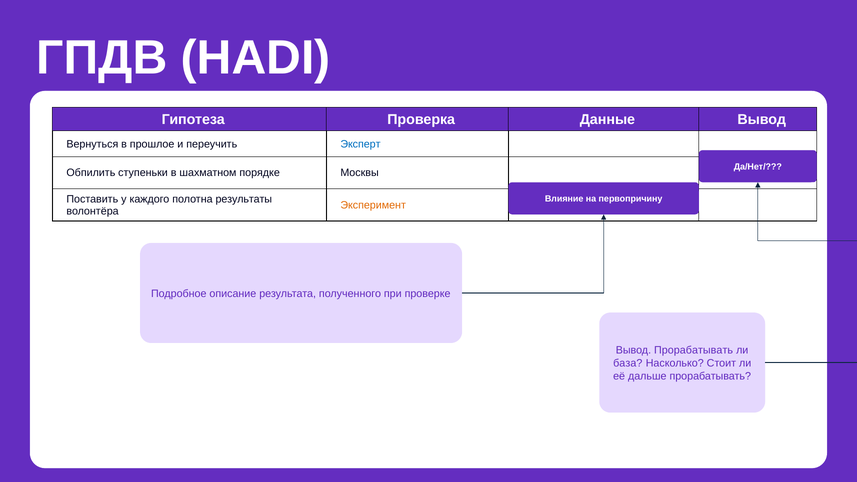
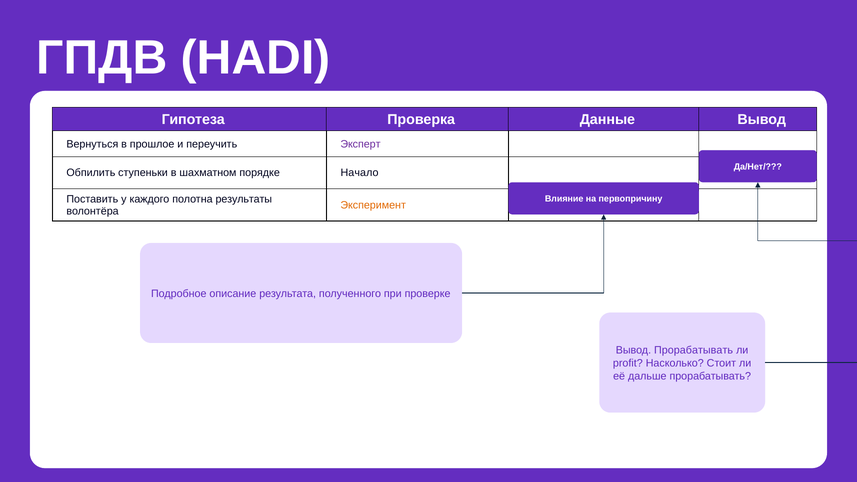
Эксперт colour: blue -> purple (360, 144)
Москвы: Москвы -> Начало (359, 173)
база: база -> profit (628, 363)
